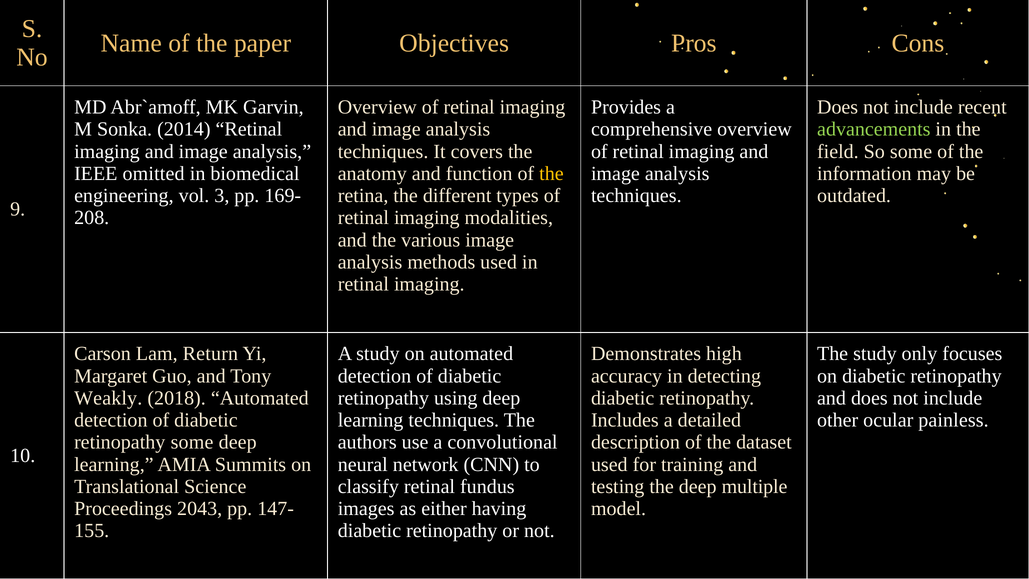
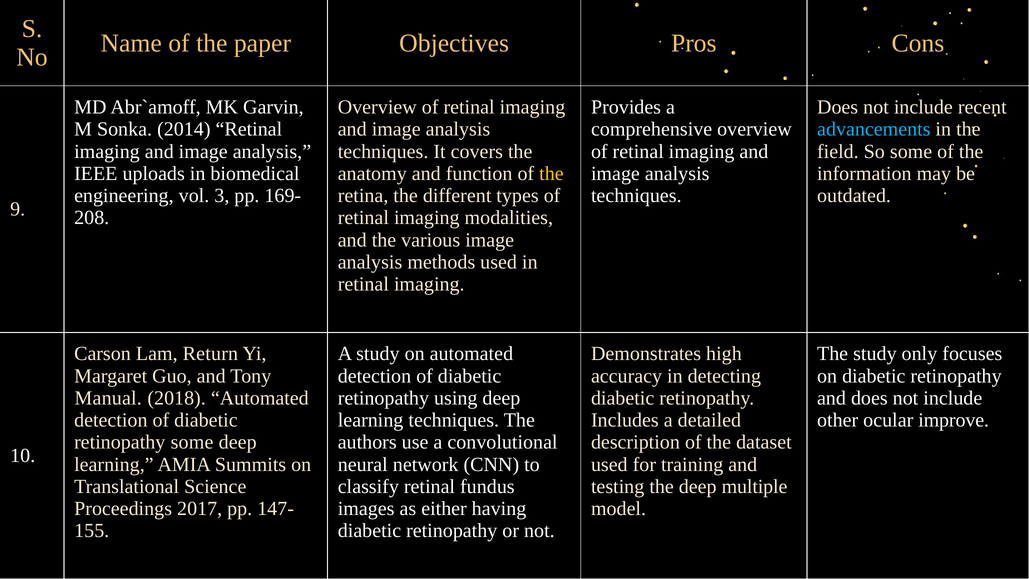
advancements colour: light green -> light blue (874, 129)
omitted: omitted -> uploads (154, 174)
Weakly: Weakly -> Manual (108, 398)
painless: painless -> improve (954, 420)
2043: 2043 -> 2017 (200, 509)
